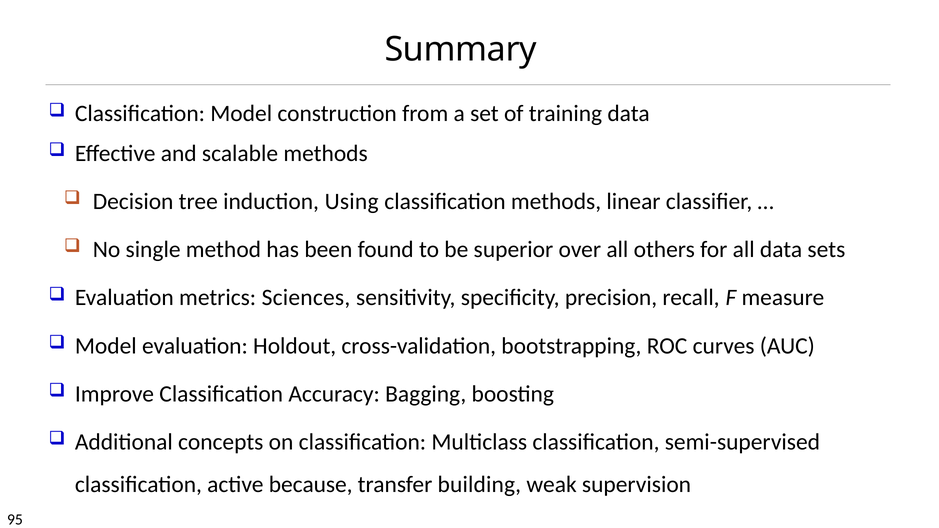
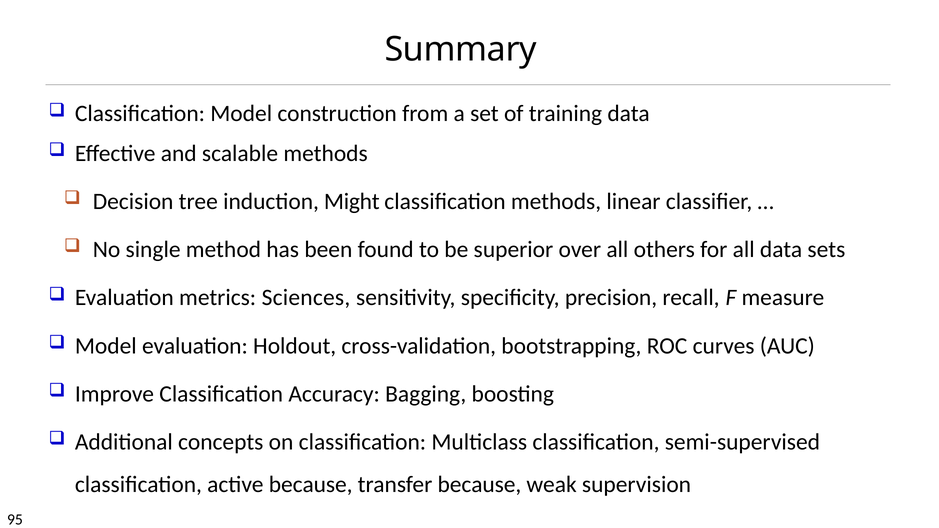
Using: Using -> Might (352, 202)
transfer building: building -> because (479, 484)
